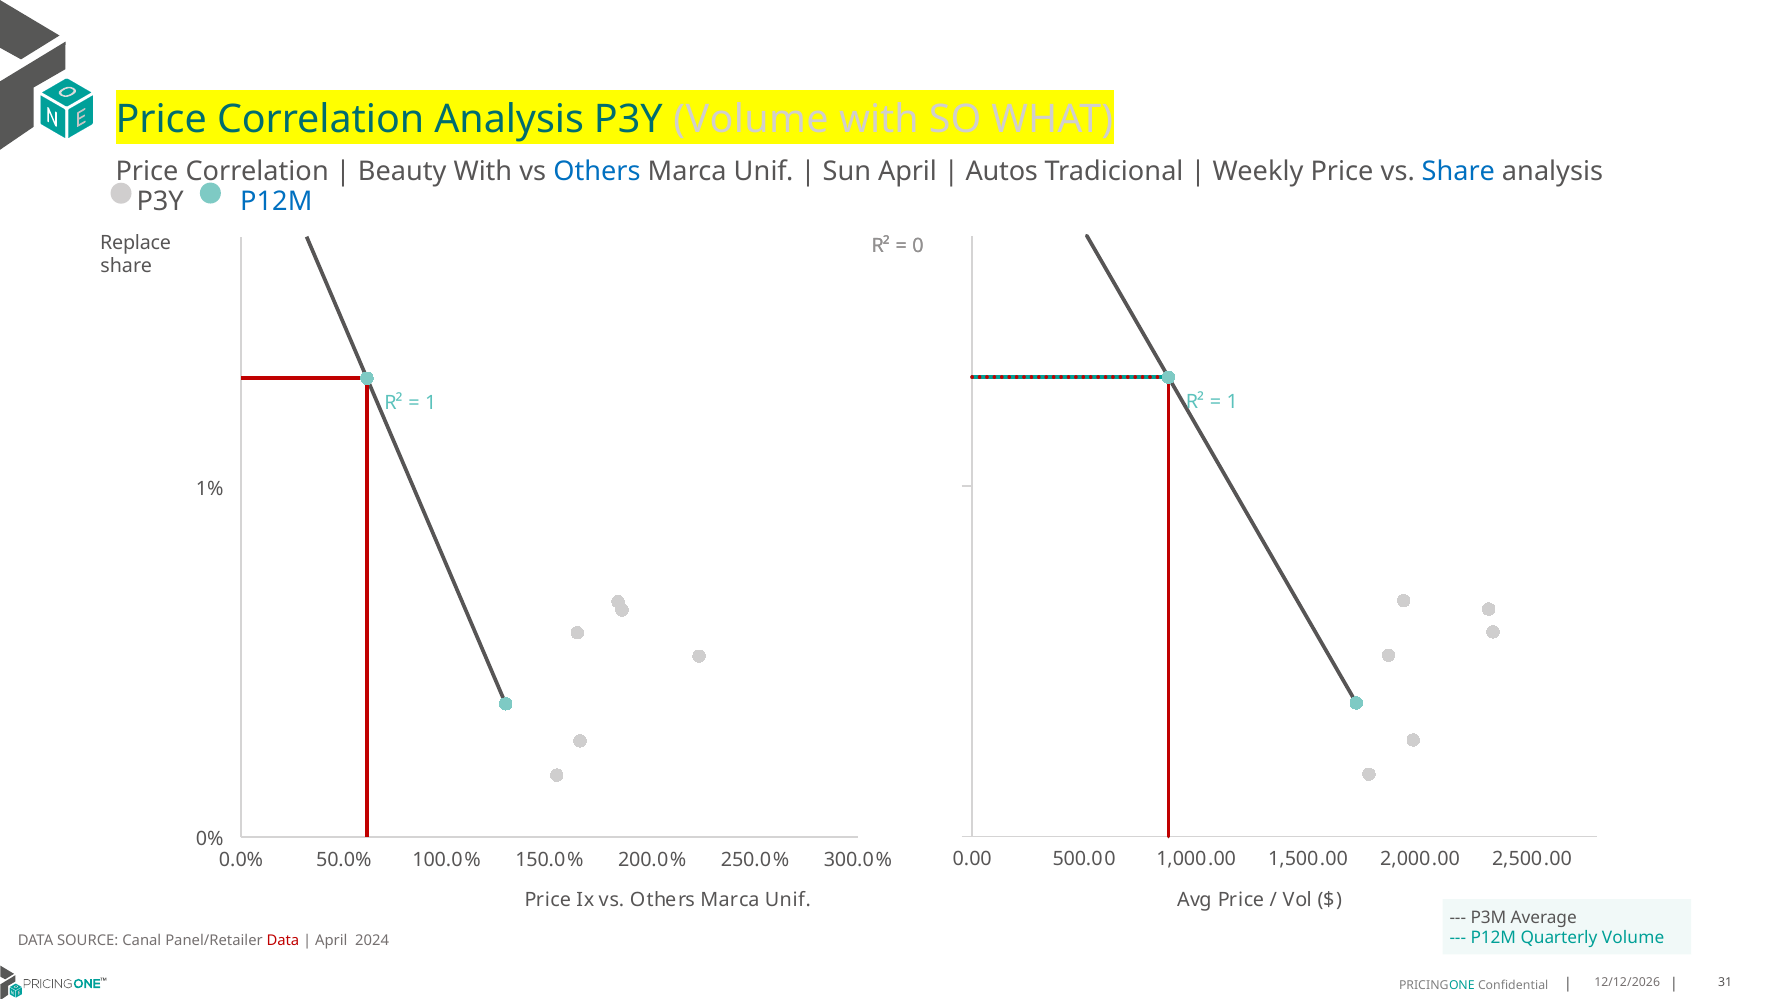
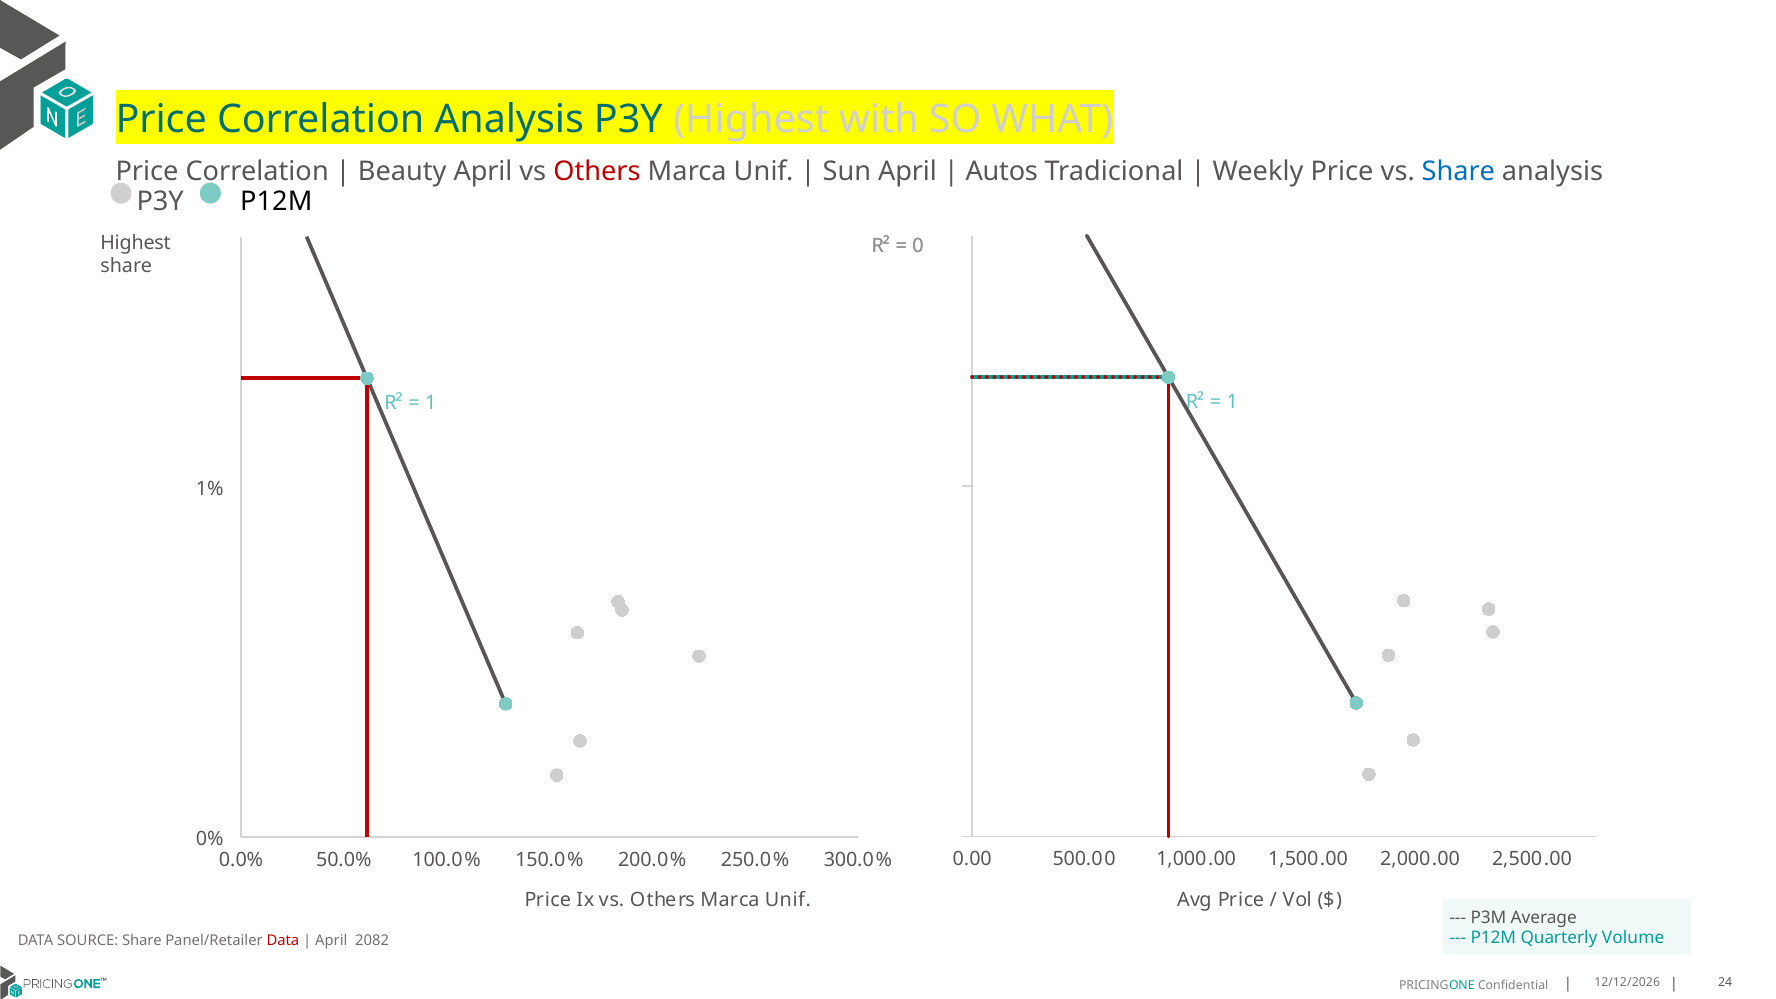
P3Y Volume: Volume -> Highest (751, 119)
Beauty With: With -> April (483, 172)
Others colour: blue -> red (597, 172)
P12M colour: blue -> black (276, 201)
Replace: Replace -> Highest (136, 243)
SOURCE Canal: Canal -> Share (142, 941)
2024: 2024 -> 2082 (372, 941)
31: 31 -> 24 (1725, 982)
